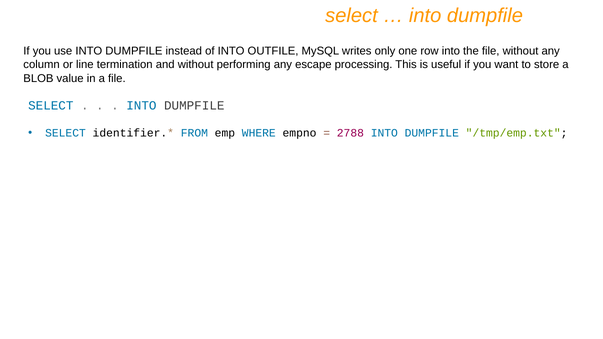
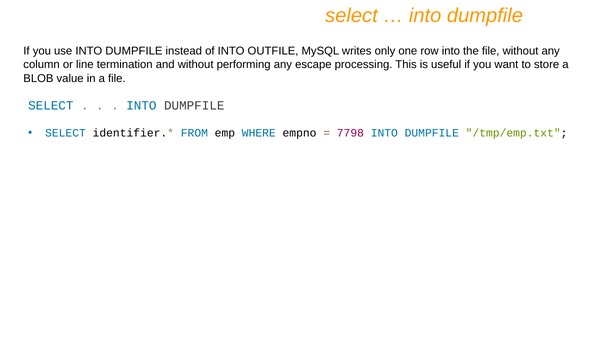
2788: 2788 -> 7798 (350, 133)
